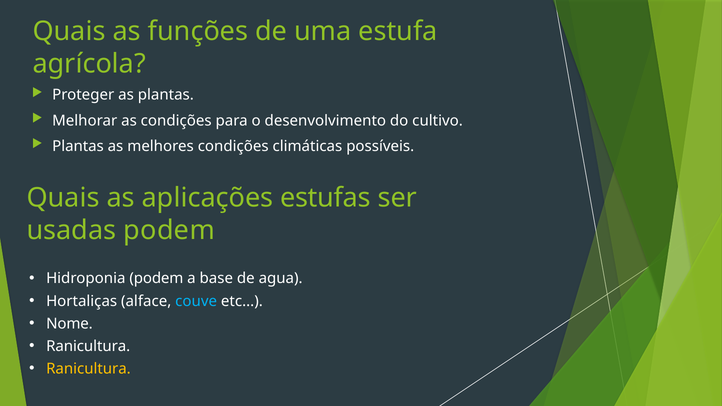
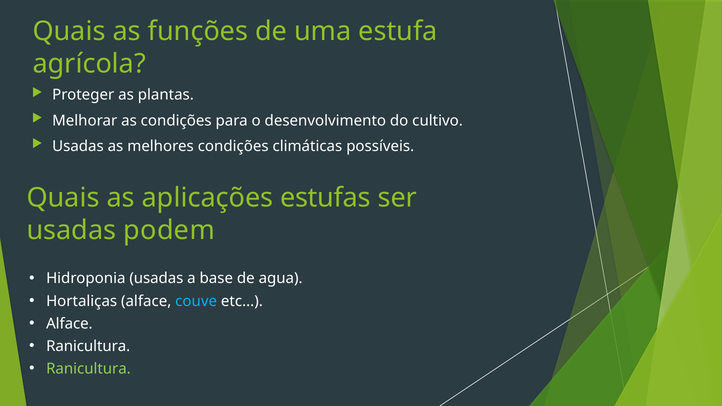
Plantas: Plantas -> Usadas (78, 146)
Hidroponia podem: podem -> usadas (156, 279)
Nome: Nome -> Alface (69, 324)
Ranicultura colour: yellow -> light green (88, 369)
